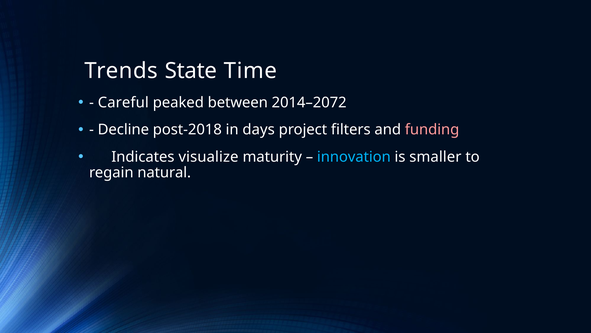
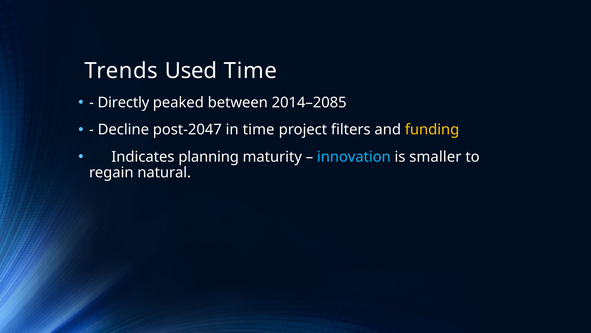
State: State -> Used (191, 71)
Careful: Careful -> Directly (123, 102)
2014–2072: 2014–2072 -> 2014–2085 (309, 102)
post-2018: post-2018 -> post-2047 (187, 130)
in days: days -> time (259, 130)
funding colour: pink -> yellow (432, 130)
visualize: visualize -> planning (209, 157)
